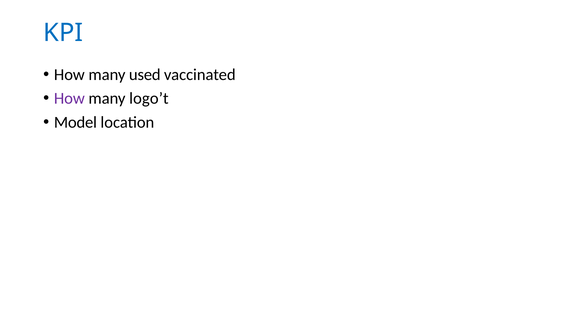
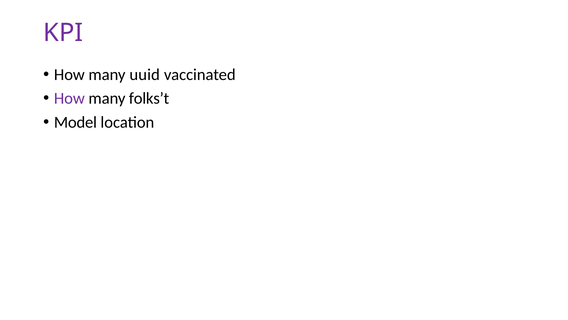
KPI colour: blue -> purple (63, 33)
used: used -> uuid (145, 74)
logo’t: logo’t -> folks’t (149, 98)
